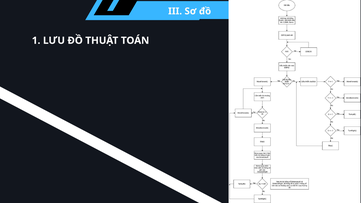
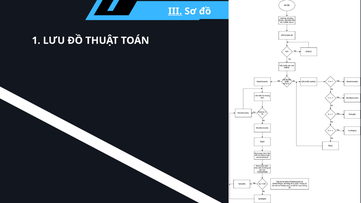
III underline: none -> present (175, 11)
